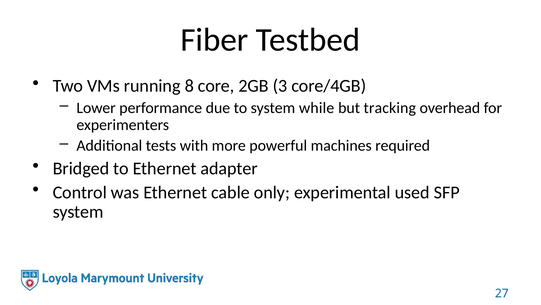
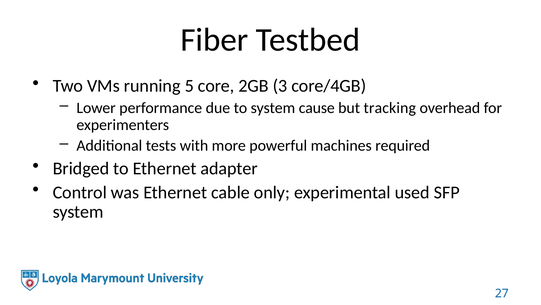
8: 8 -> 5 (189, 86)
while: while -> cause (317, 108)
